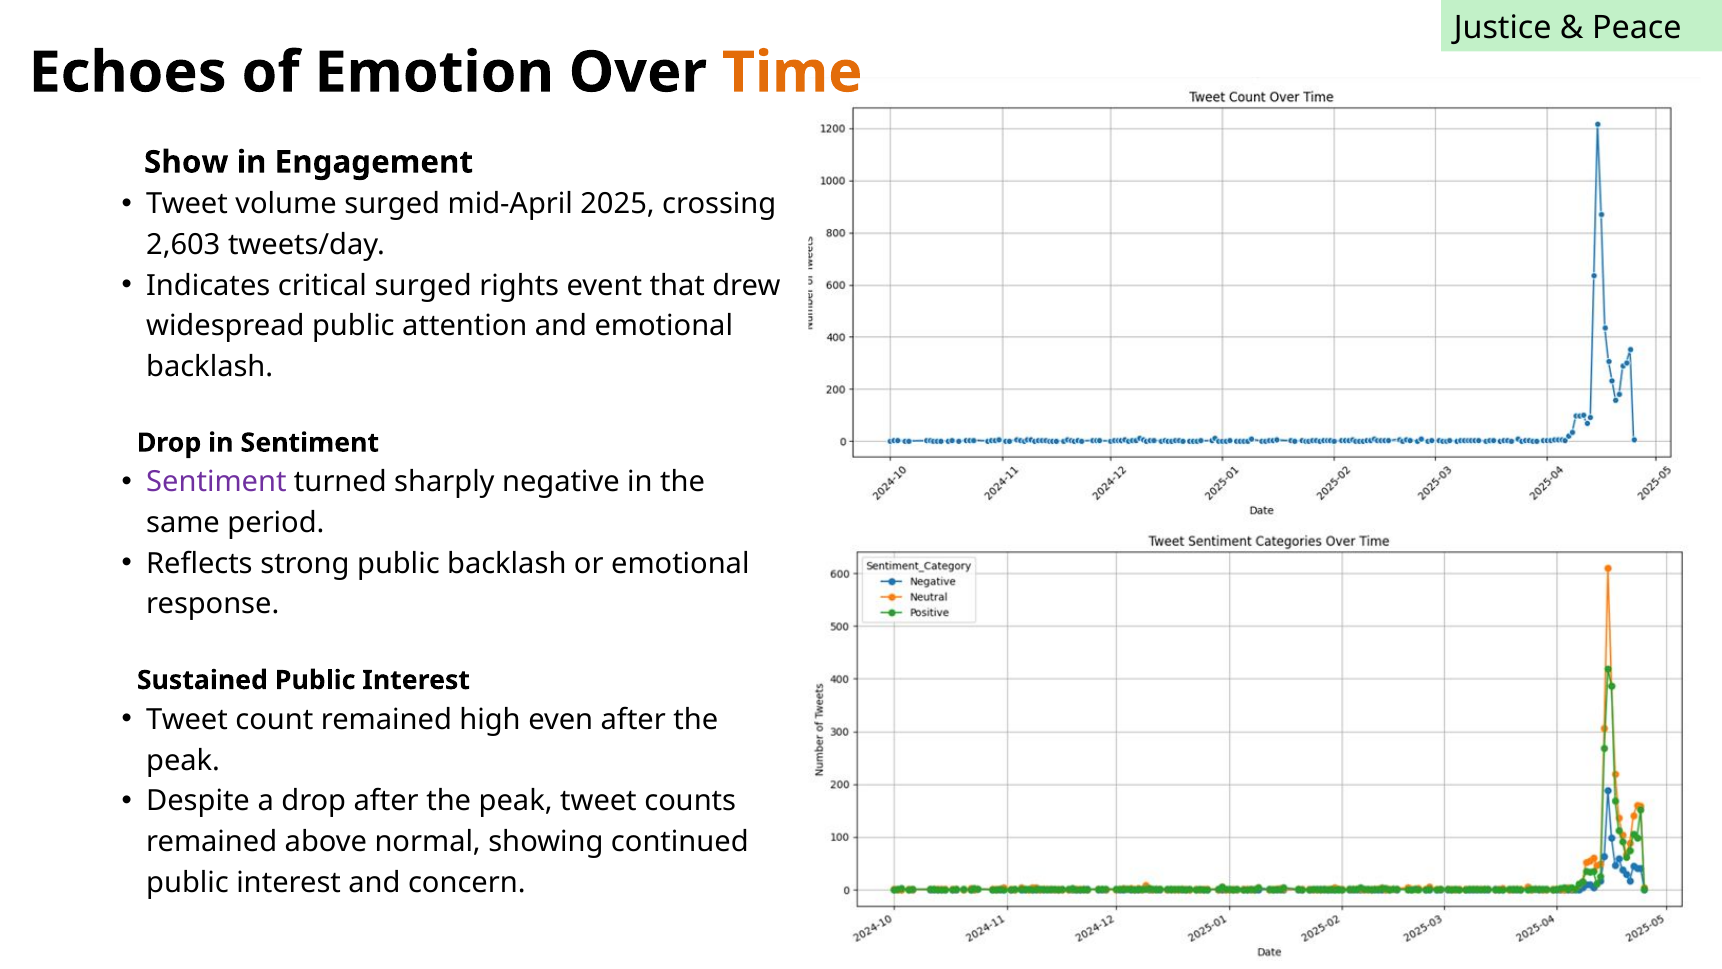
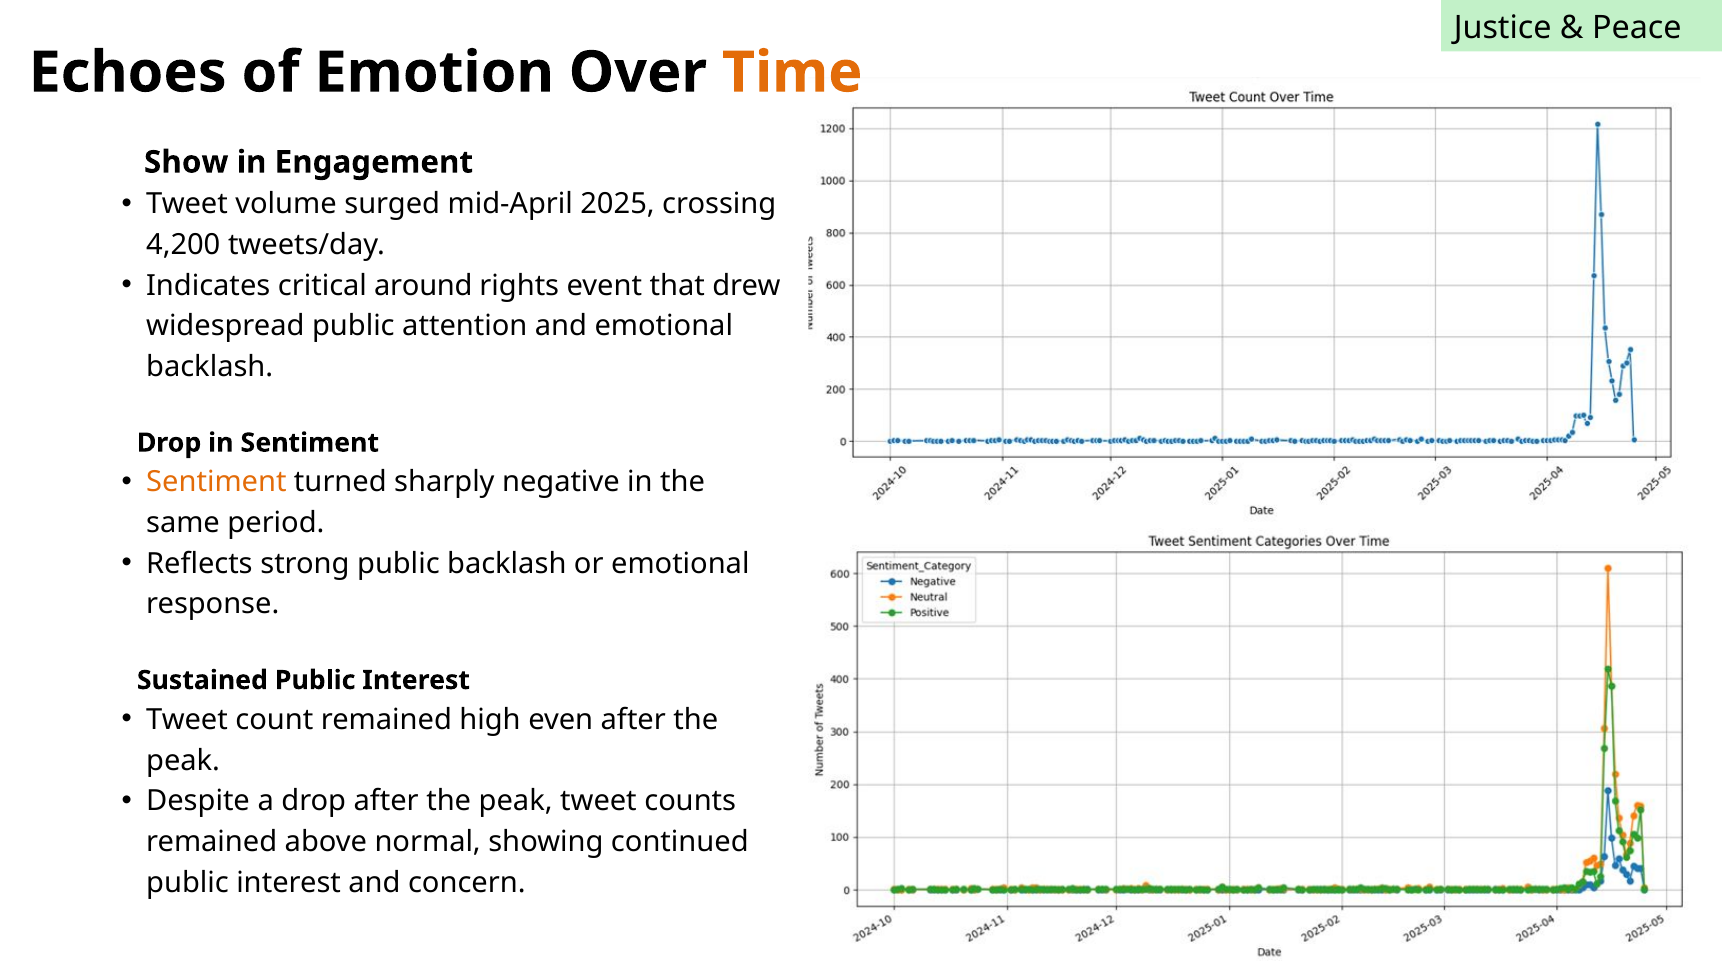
2,603: 2,603 -> 4,200 (183, 245)
critical surged: surged -> around (423, 285)
Sentiment colour: purple -> orange (216, 482)
